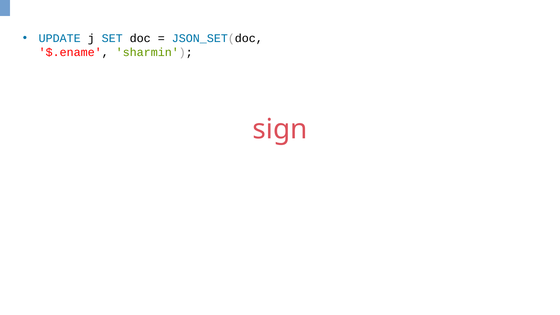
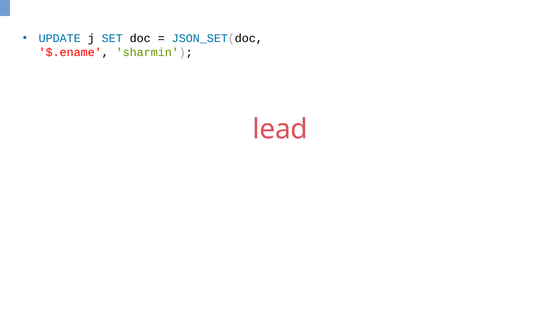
sign: sign -> lead (280, 129)
